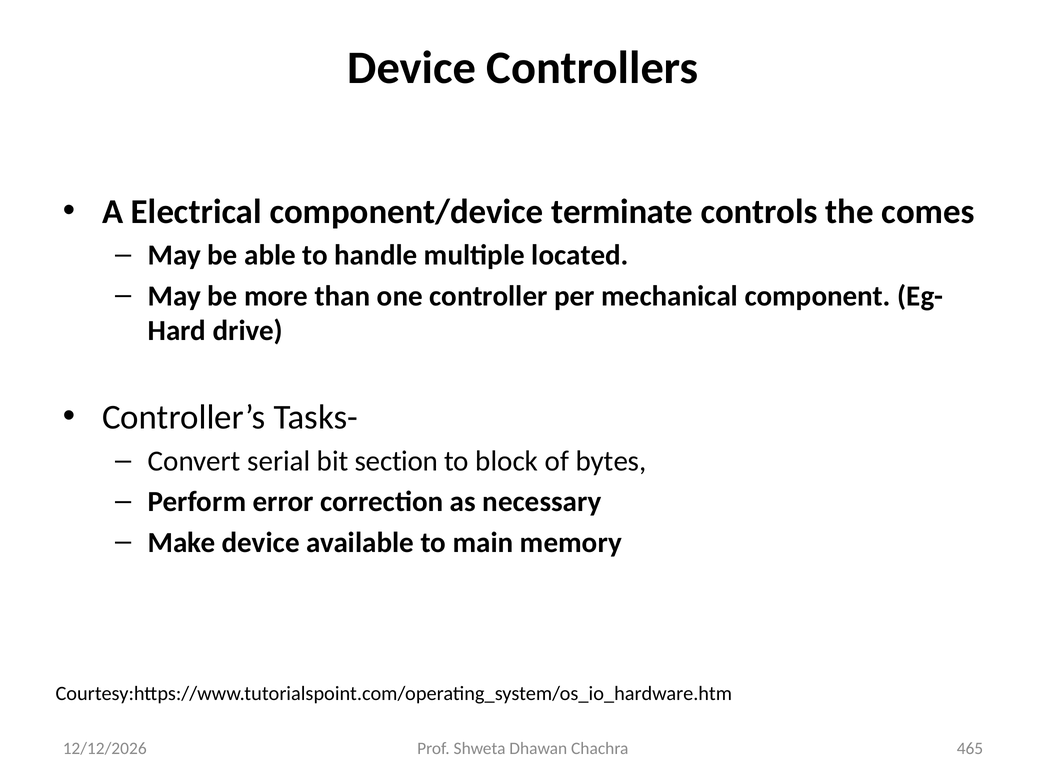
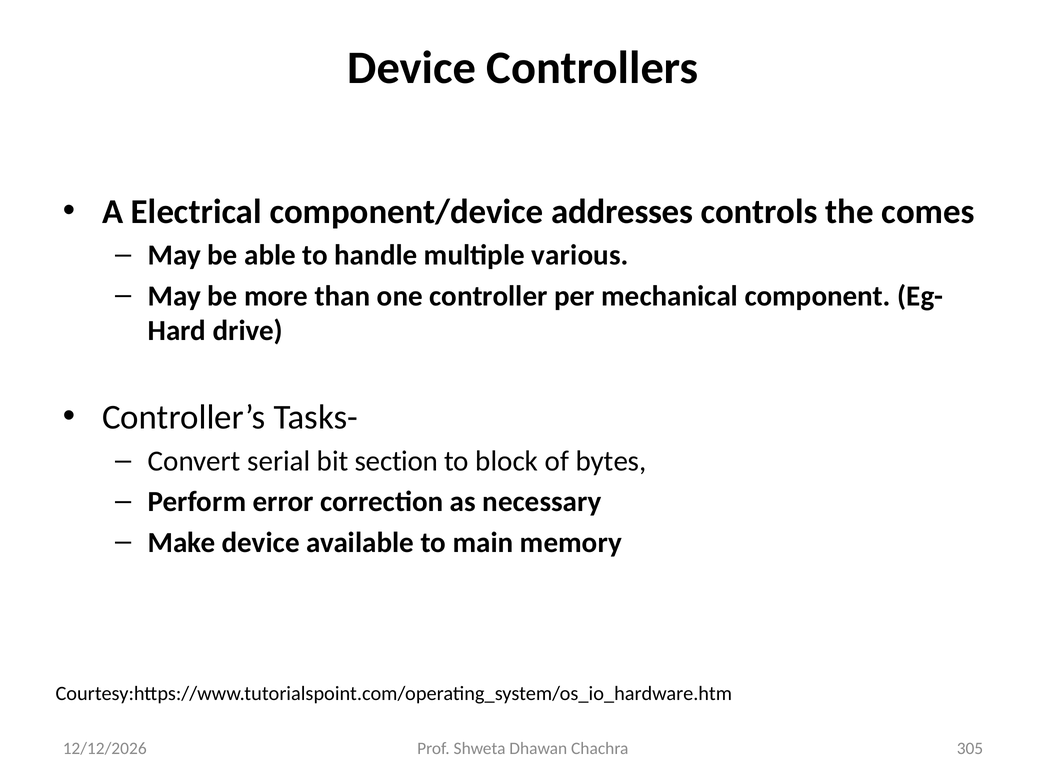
terminate: terminate -> addresses (622, 212)
located: located -> various (580, 255)
465: 465 -> 305 (970, 749)
